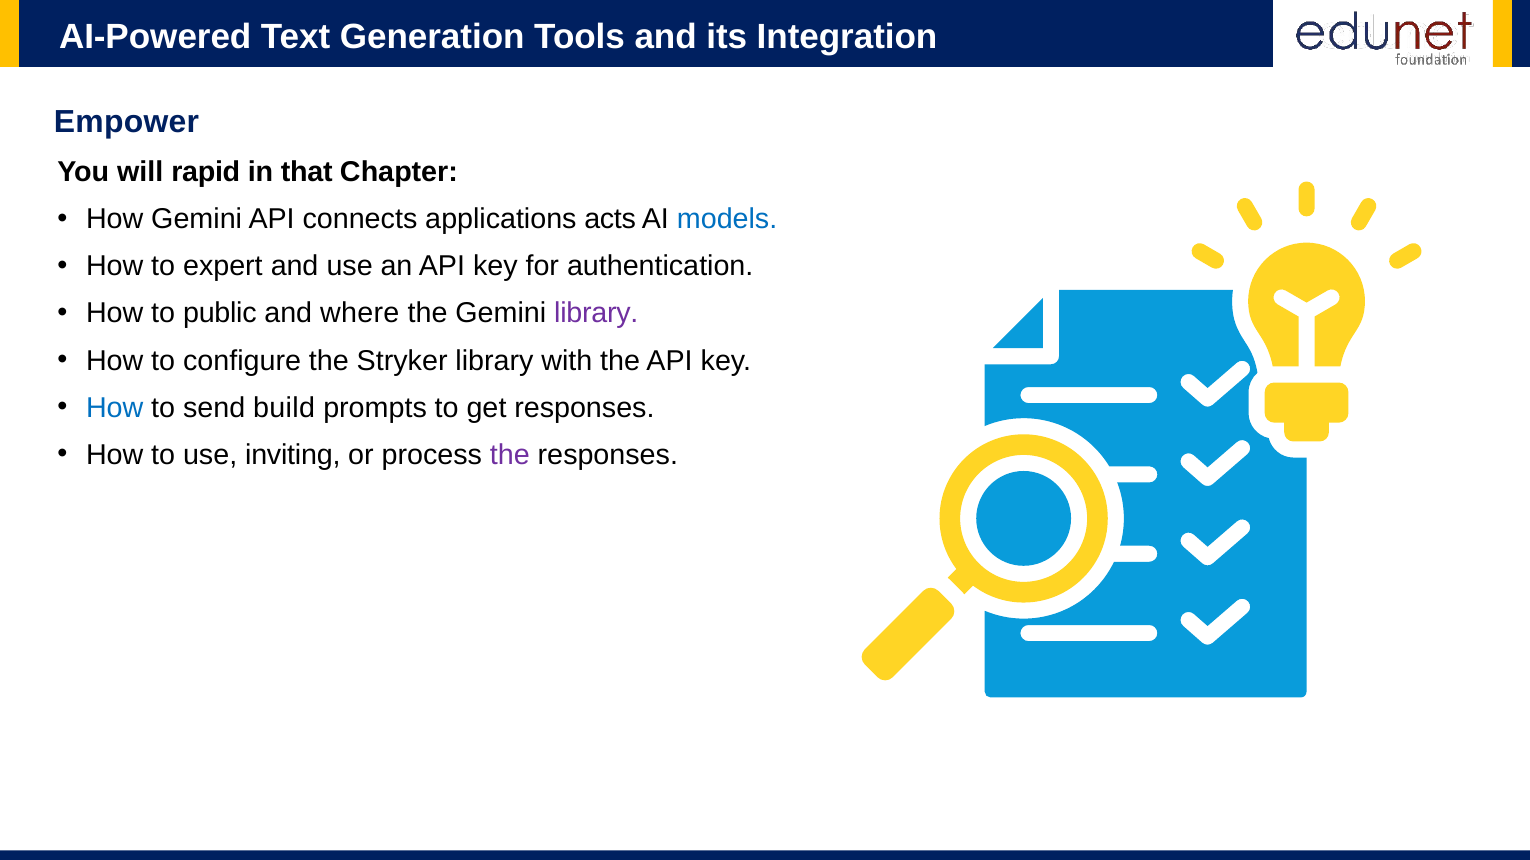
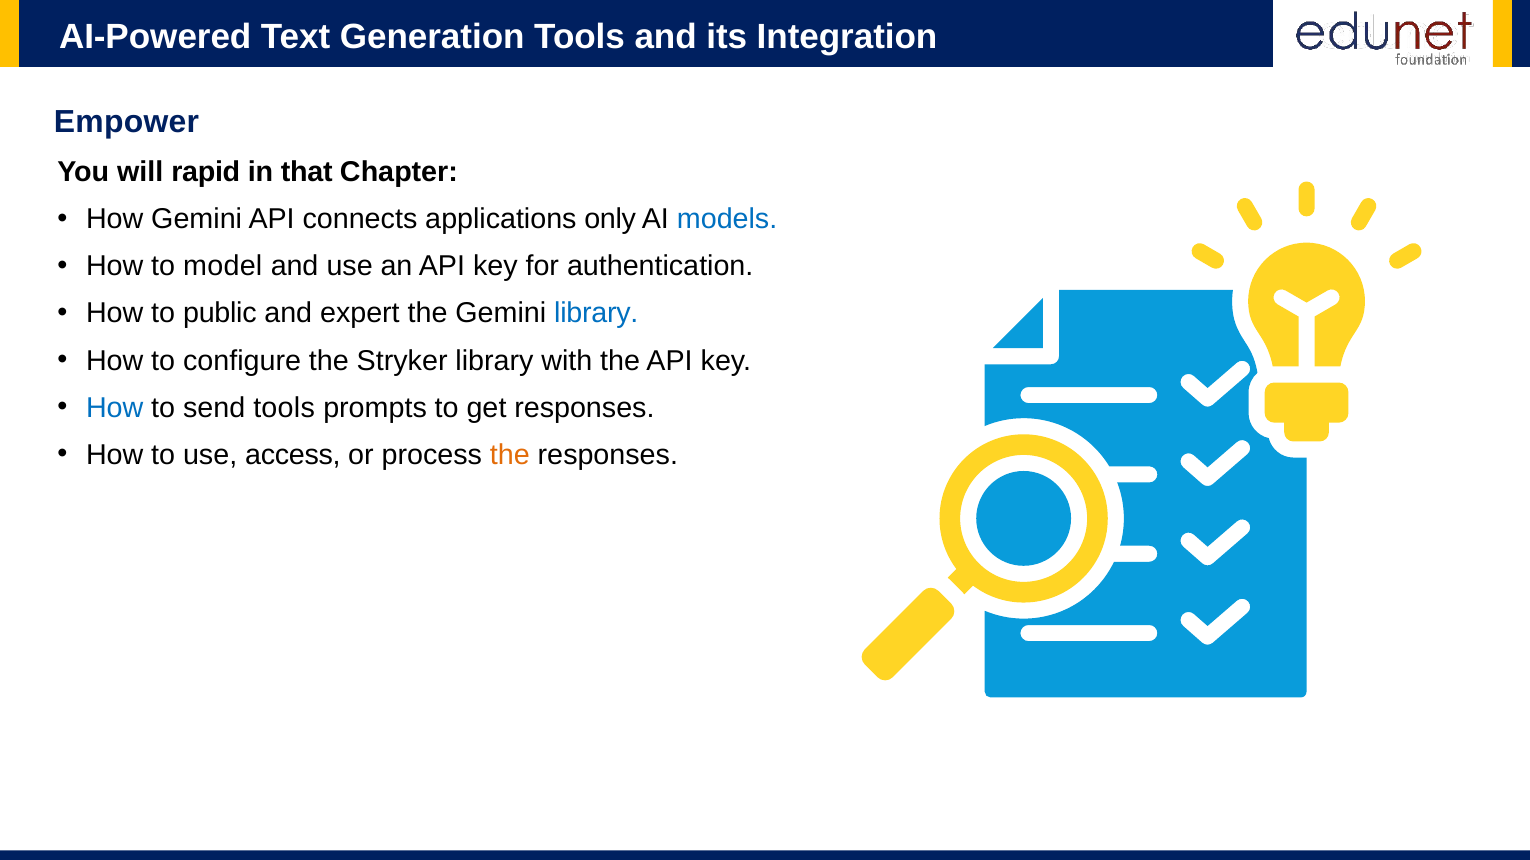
acts: acts -> only (610, 219)
expert: expert -> model (223, 267)
where: where -> expert (360, 314)
library colour: purple -> blue (596, 314)
send build: build -> tools (284, 408)
inviting: inviting -> access (293, 455)
the colour: purple -> orange (510, 455)
